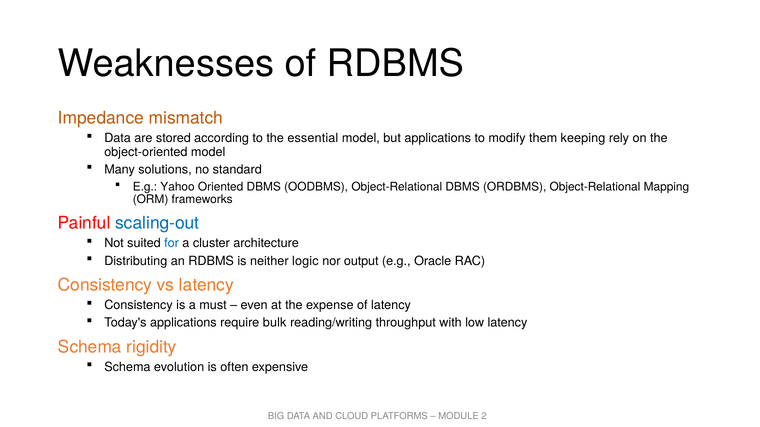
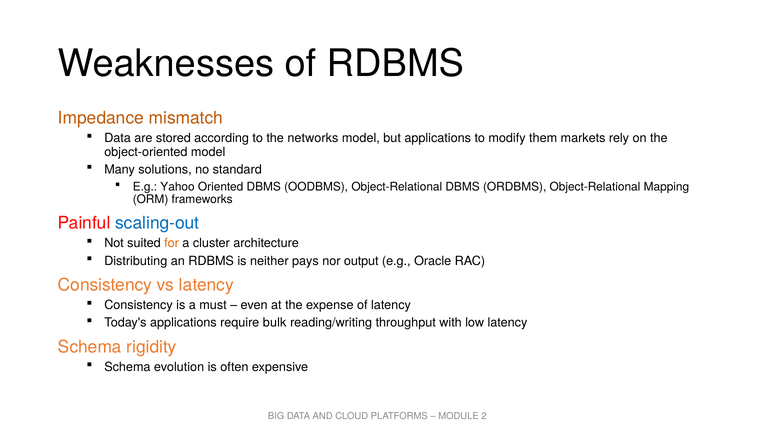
essential: essential -> networks (313, 138)
keeping: keeping -> markets (583, 138)
for colour: blue -> orange (172, 244)
logic: logic -> pays (305, 261)
